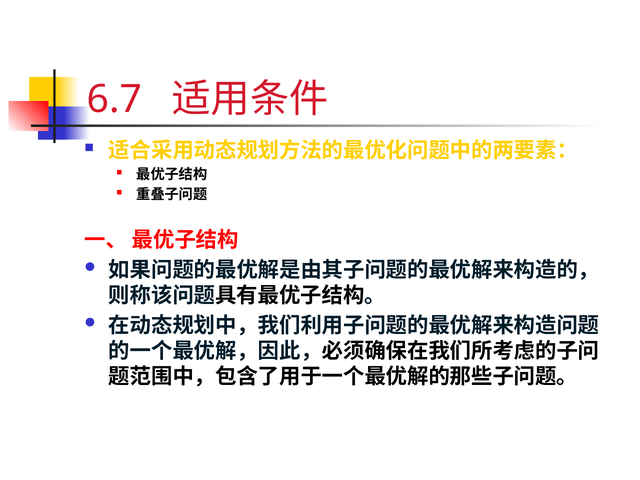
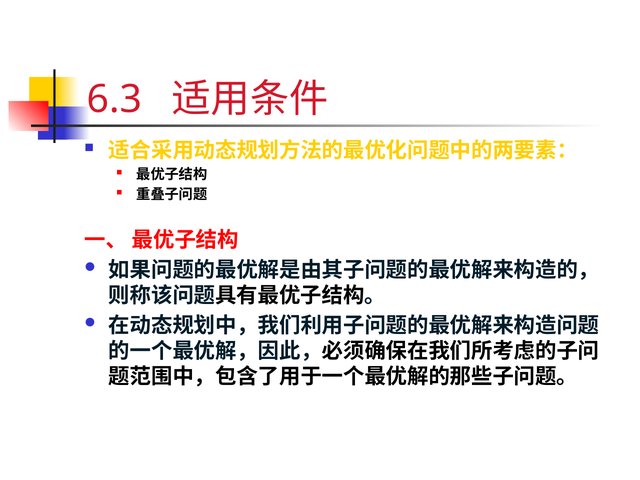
6.7: 6.7 -> 6.3 (115, 99)
